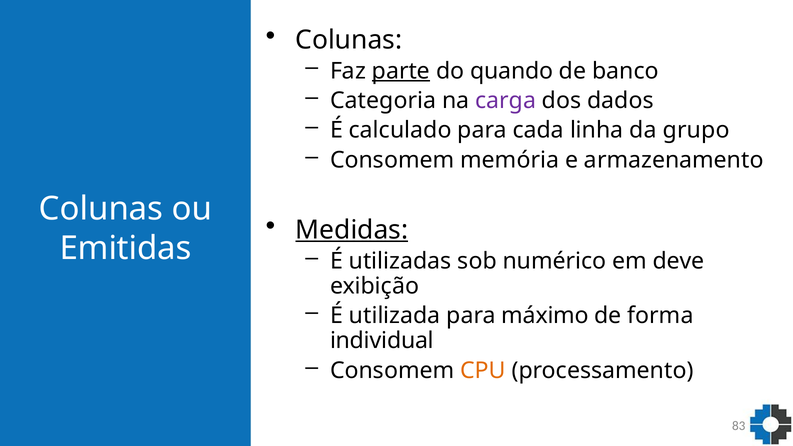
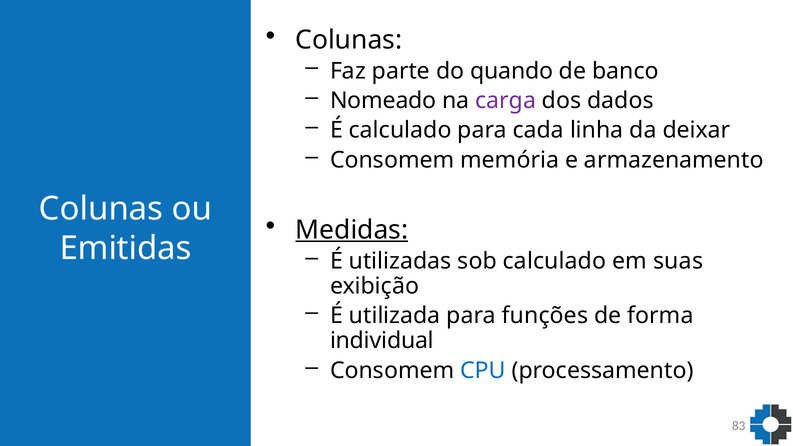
parte underline: present -> none (401, 71)
Categoria: Categoria -> Nomeado (383, 101)
grupo: grupo -> deixar (696, 130)
sob numérico: numérico -> calculado (554, 261)
deve: deve -> suas (678, 261)
máximo: máximo -> funções (545, 316)
CPU colour: orange -> blue (483, 371)
